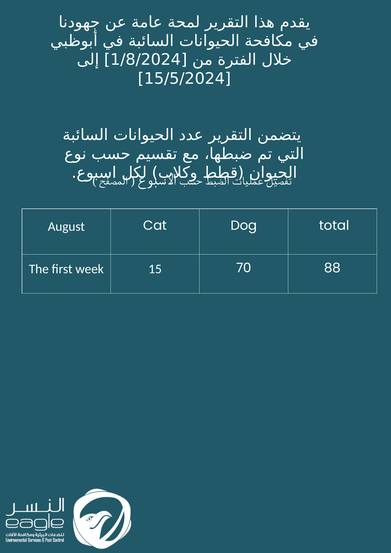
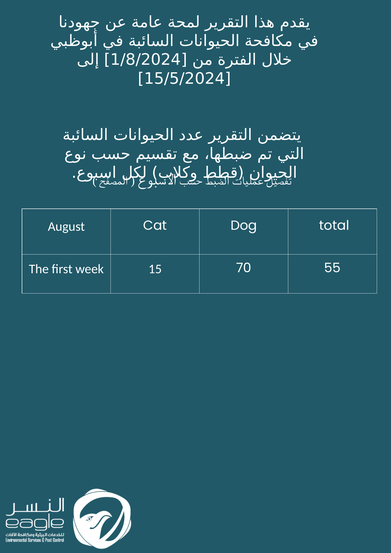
88: 88 -> 55 (332, 268)
